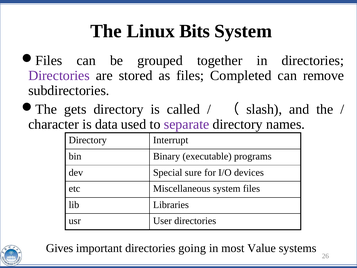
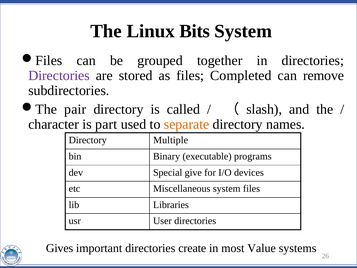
gets: gets -> pair (75, 109)
data: data -> part (106, 124)
separate colour: purple -> orange (187, 124)
Interrupt: Interrupt -> Multiple (171, 140)
sure: sure -> give (193, 172)
going: going -> create (192, 248)
